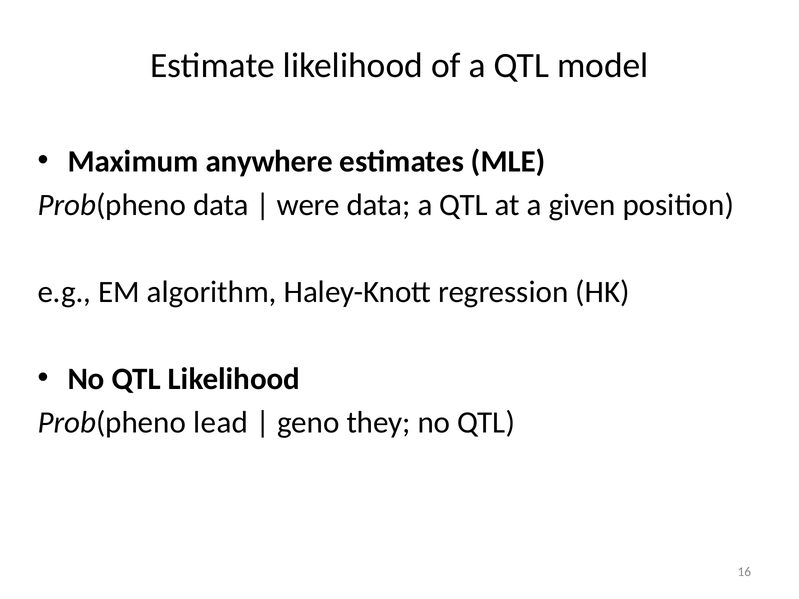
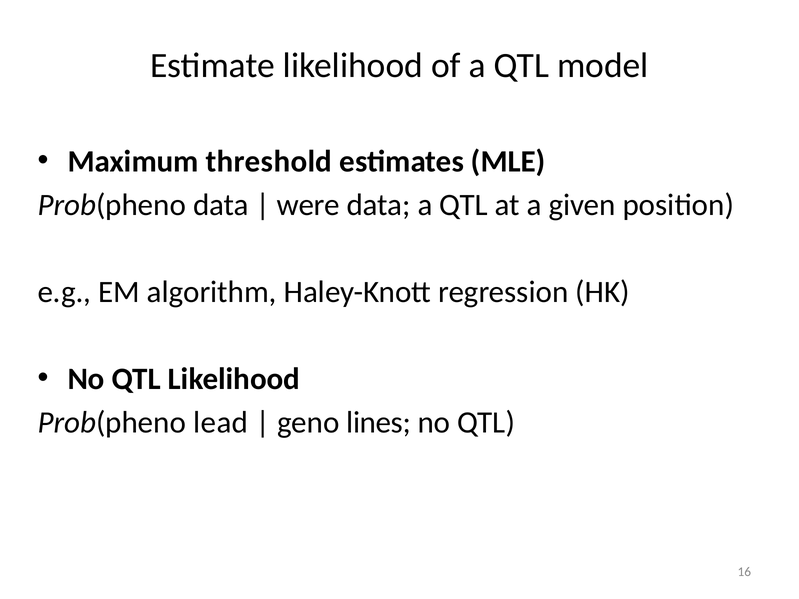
anywhere: anywhere -> threshold (269, 161)
they: they -> lines (379, 423)
